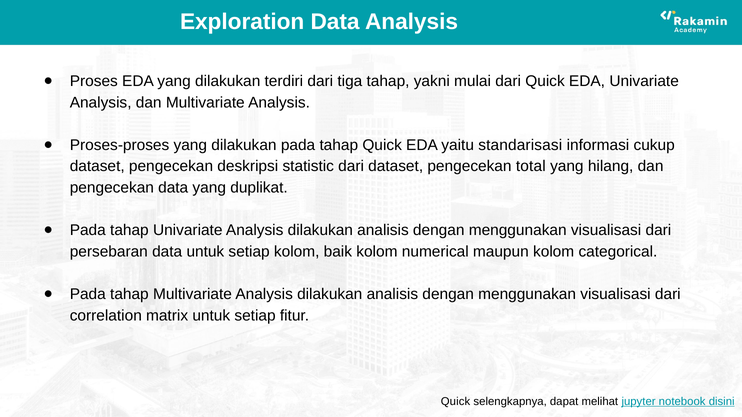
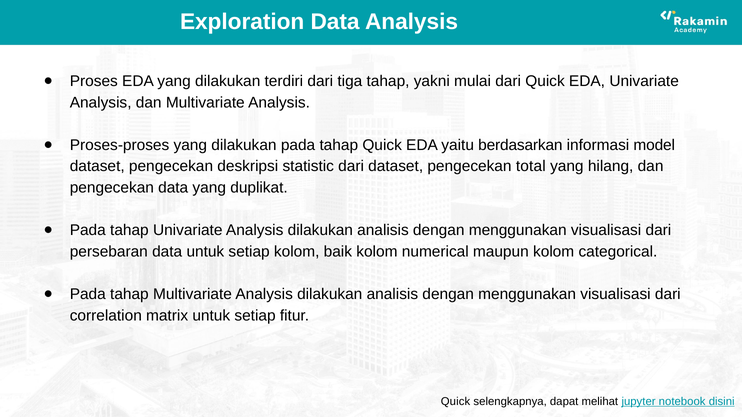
standarisasi: standarisasi -> berdasarkan (520, 145)
cukup: cukup -> model (654, 145)
